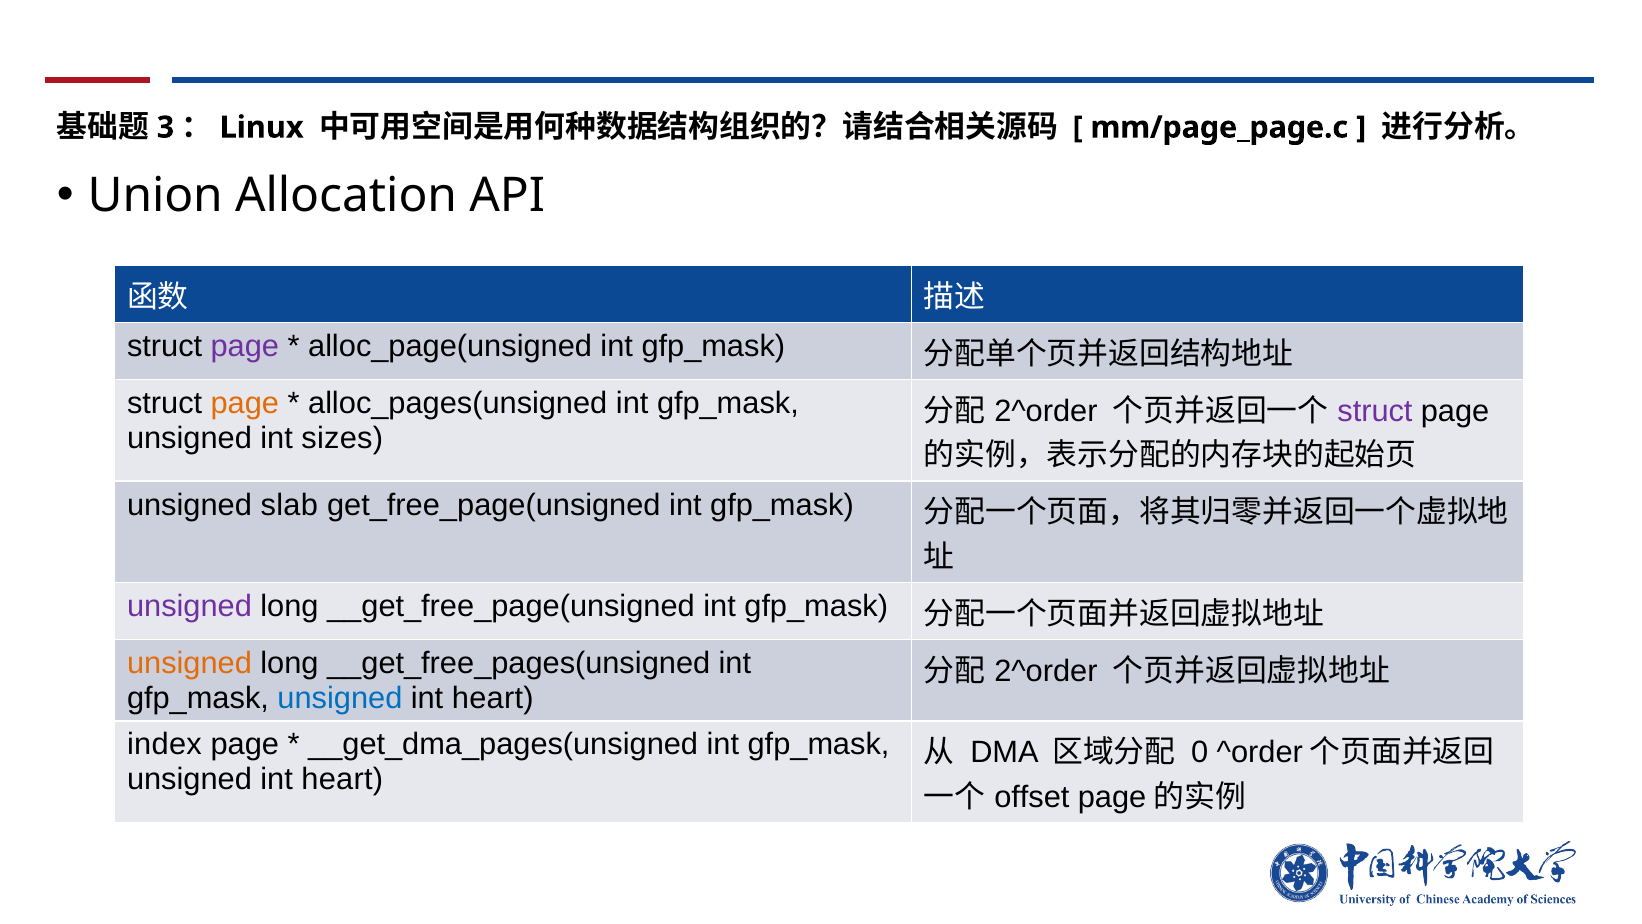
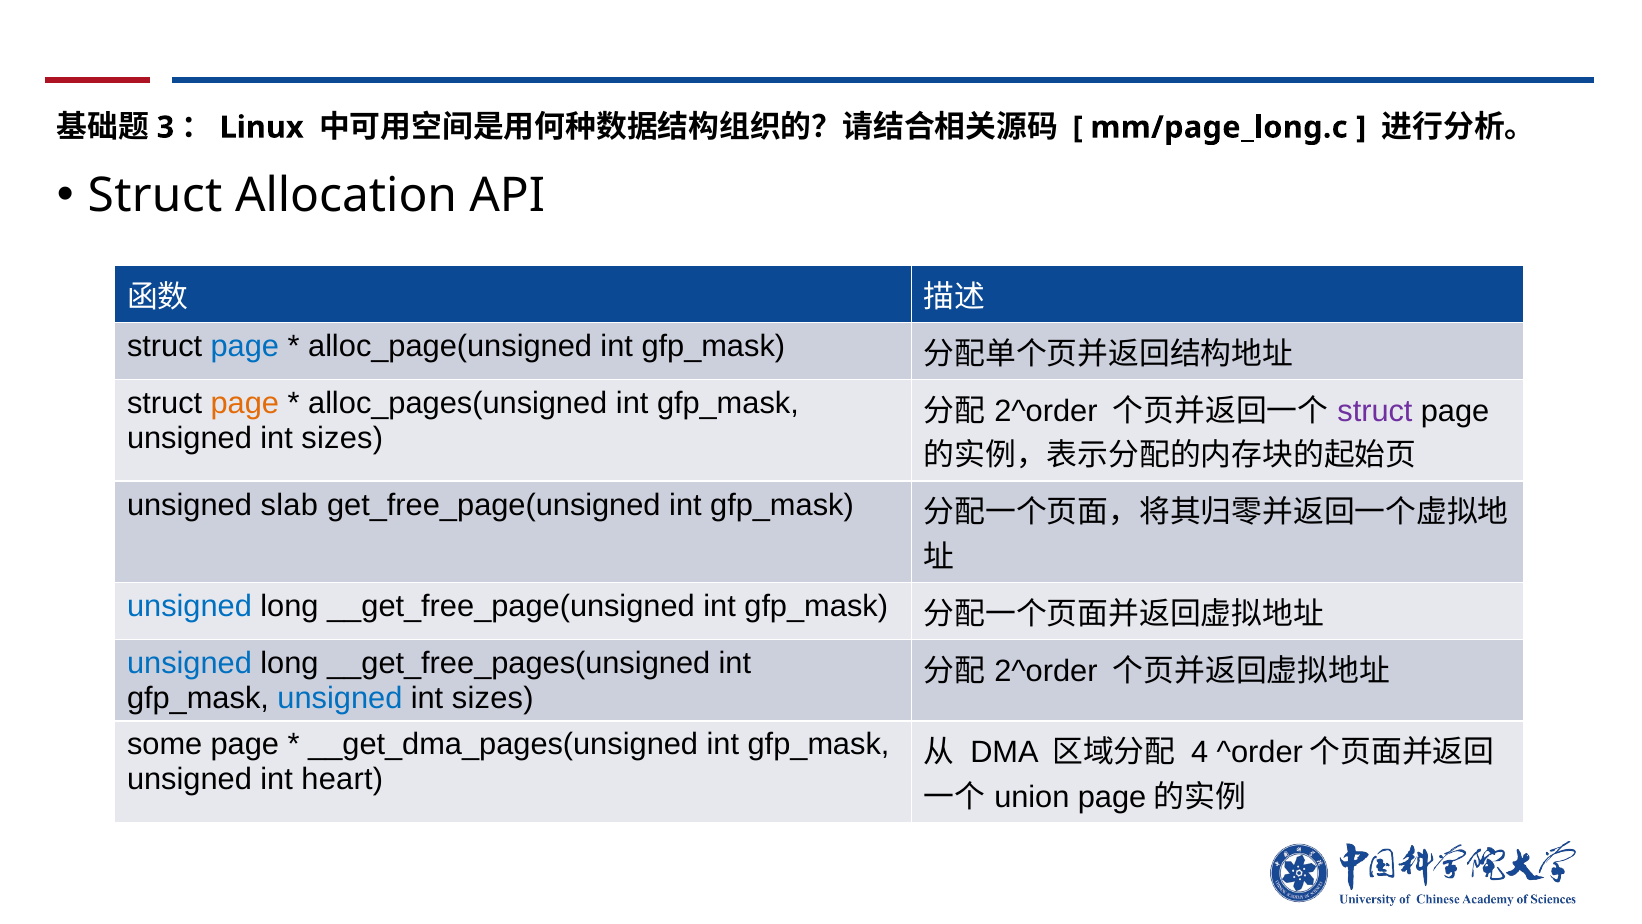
mm/page_page.c: mm/page_page.c -> mm/page_long.c (1219, 127)
Union: Union -> Struct (155, 195)
page colour: purple -> blue (245, 346)
unsigned colour: purple -> blue (189, 606)
unsigned colour: orange -> blue (189, 663)
heart: heart -> sizes (493, 698)
index: index -> some (165, 744)
0: 0 -> 4 (1200, 752)
offset: offset -> union (1032, 797)
